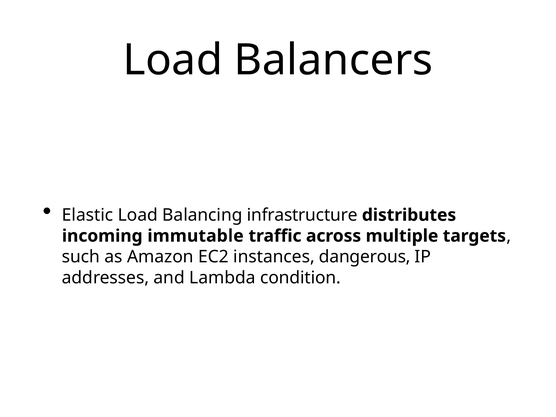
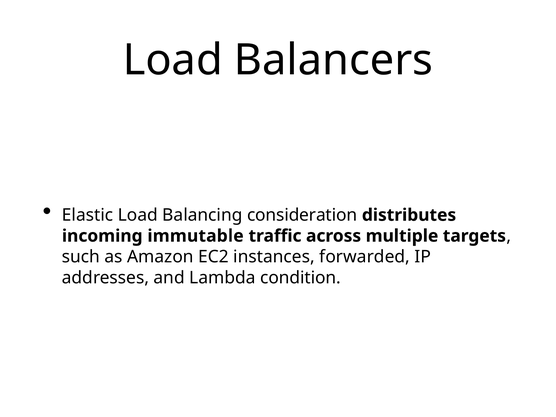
infrastructure: infrastructure -> consideration (302, 215)
dangerous: dangerous -> forwarded (365, 257)
